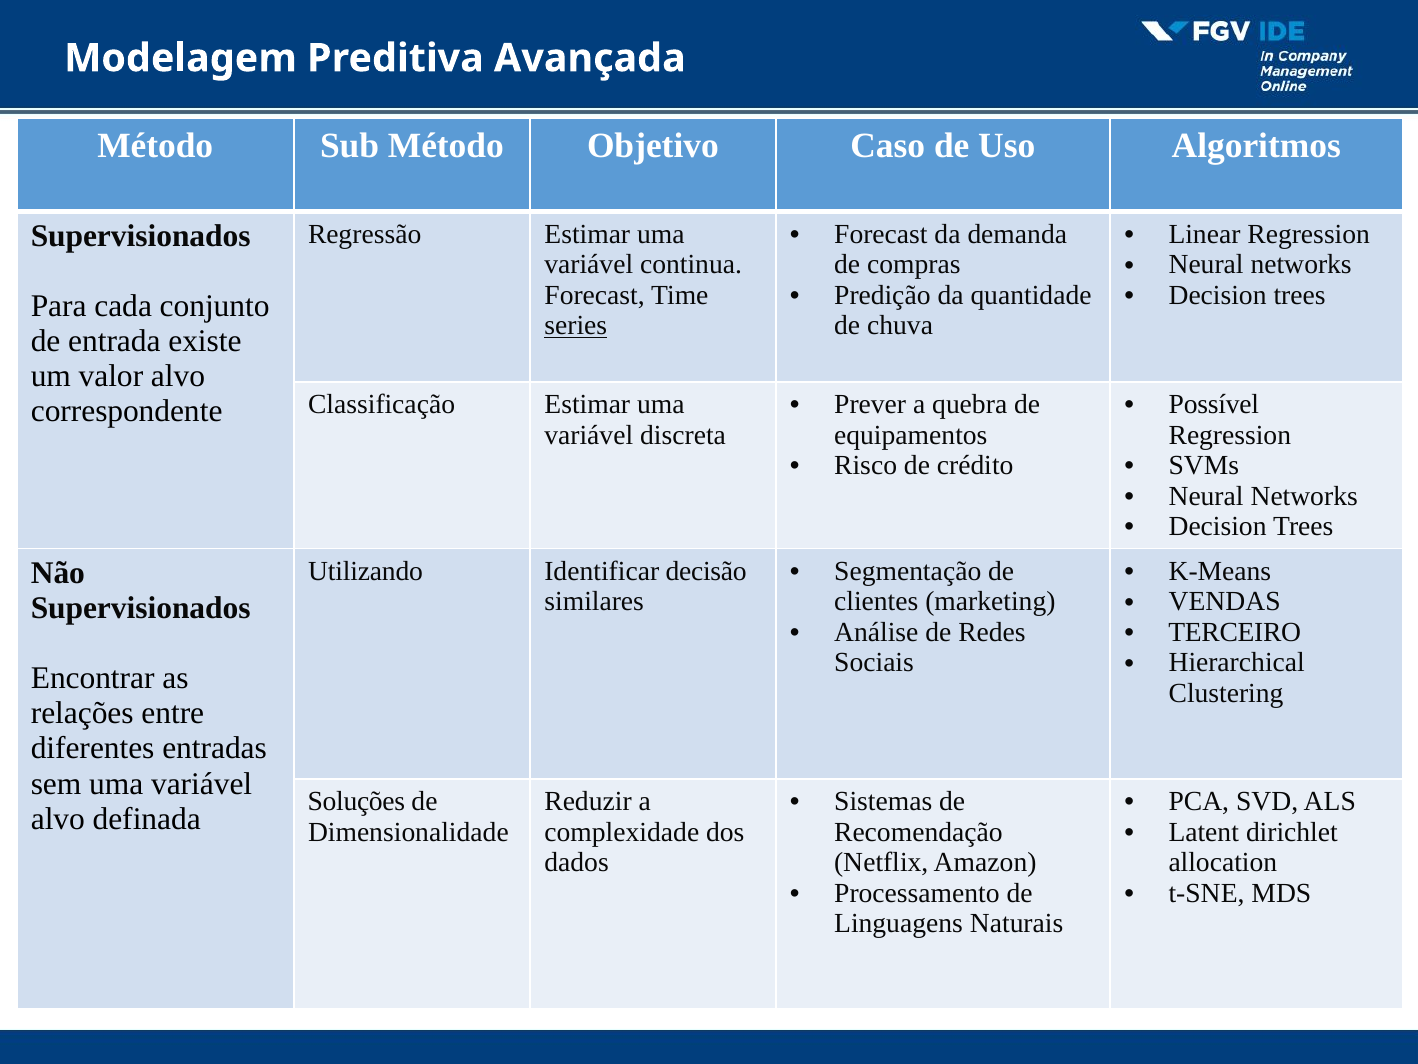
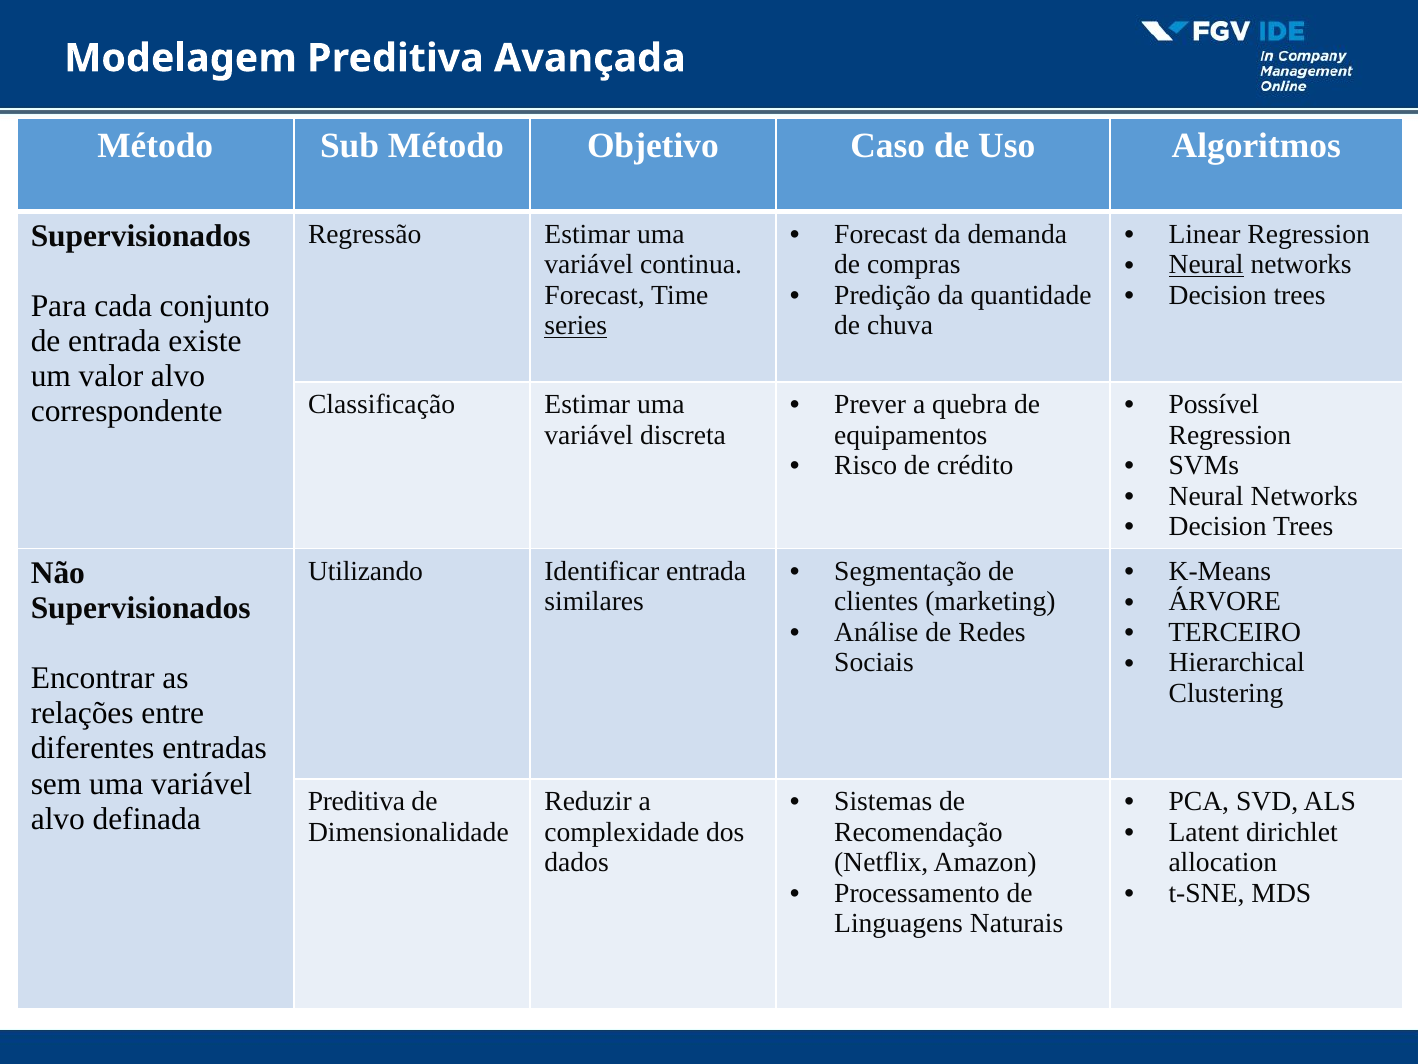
Neural underline: none -> present (1206, 265)
Identificar decisão: decisão -> entrada (706, 571)
VENDAS: VENDAS -> ÁRVORE (1225, 601)
Soluções: Soluções -> Preditiva (356, 801)
